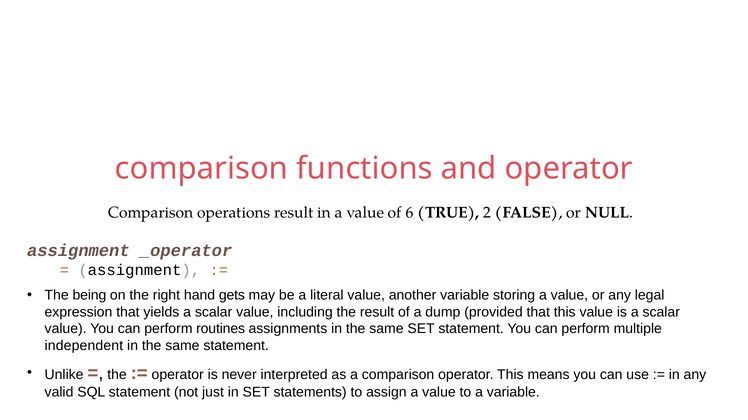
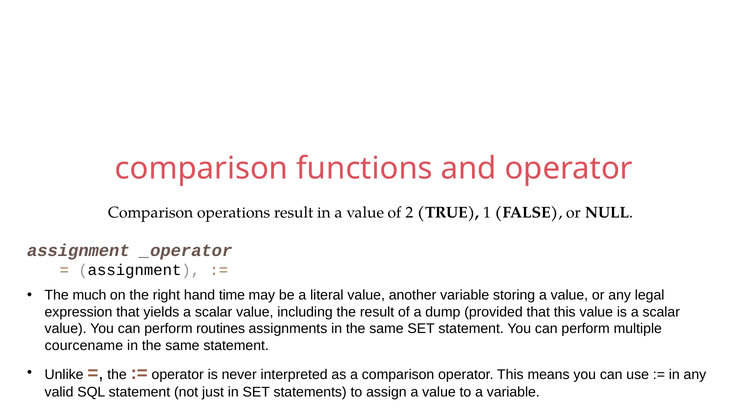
6: 6 -> 2 (410, 213)
2: 2 -> 1 (487, 213)
being: being -> much (89, 296)
gets: gets -> time (232, 296)
independent: independent -> courcename (84, 346)
